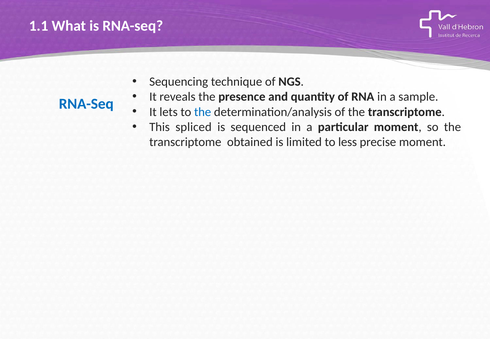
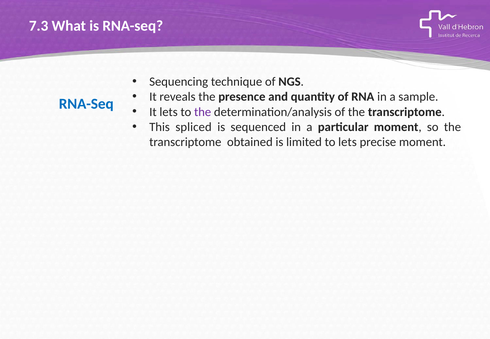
1.1: 1.1 -> 7.3 (39, 26)
the colour: blue -> purple (203, 112)
to less: less -> lets (348, 142)
